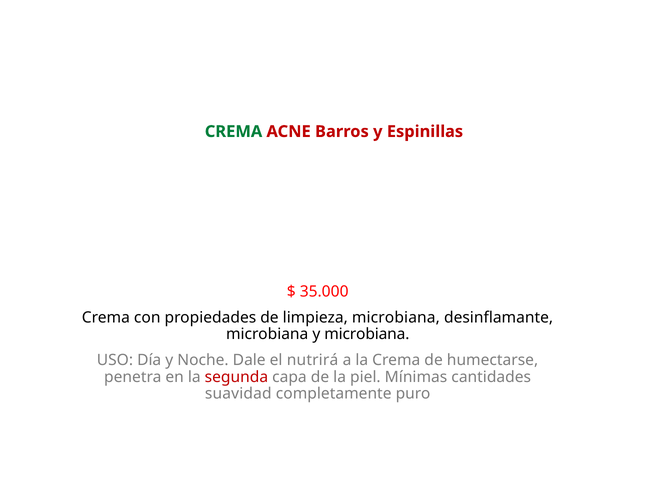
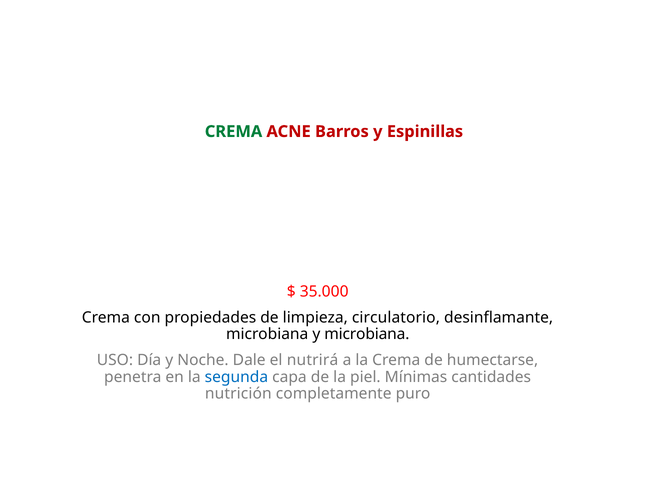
limpieza microbiana: microbiana -> circulatorio (396, 318)
segunda colour: red -> blue (236, 377)
suavidad: suavidad -> nutrición (238, 394)
